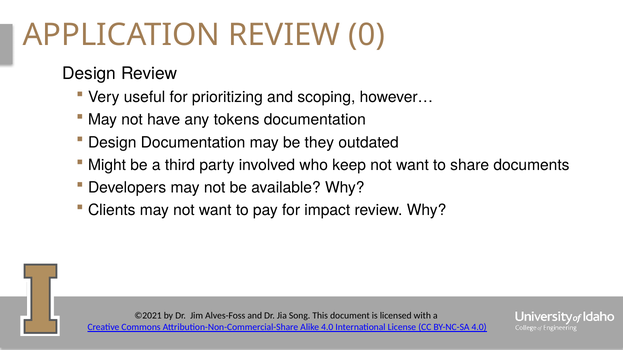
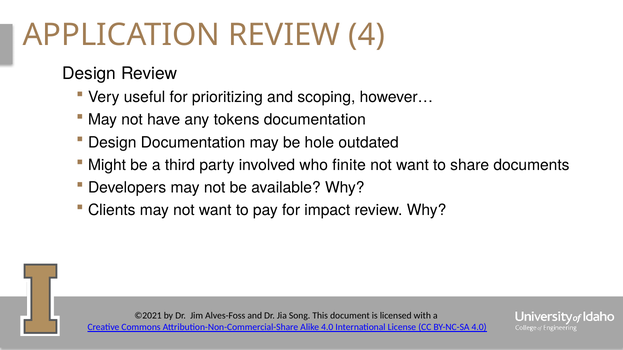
0: 0 -> 4 (367, 35)
they: they -> hole (319, 143)
keep: keep -> finite (349, 165)
